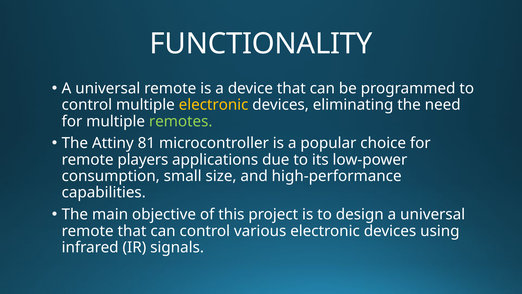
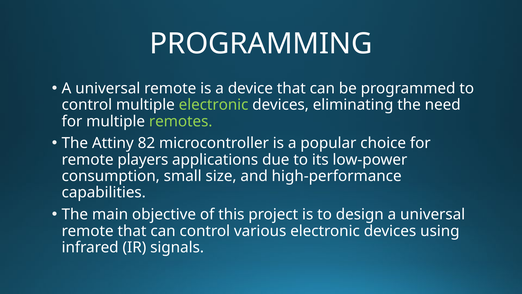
FUNCTIONALITY: FUNCTIONALITY -> PROGRAMMING (261, 44)
electronic colour: yellow -> light green (214, 105)
81: 81 -> 82 (146, 143)
